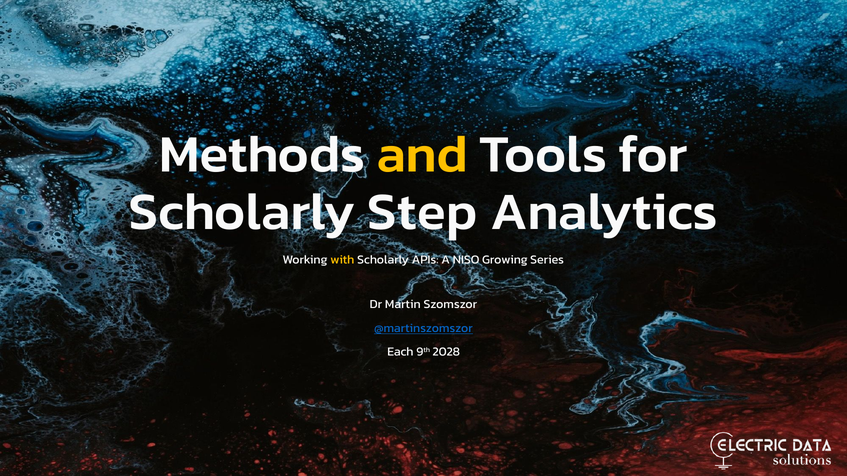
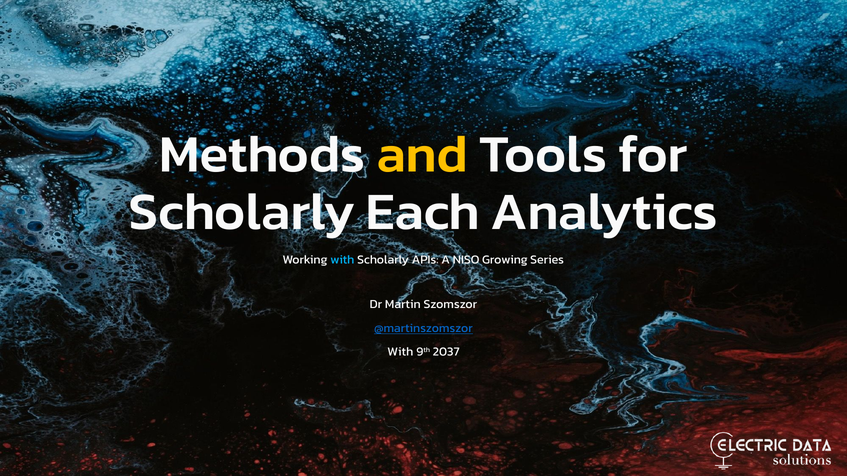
Step: Step -> Each (423, 212)
with colour: yellow -> light blue (342, 260)
Each: Each -> With (400, 352)
2028: 2028 -> 2037 (446, 352)
